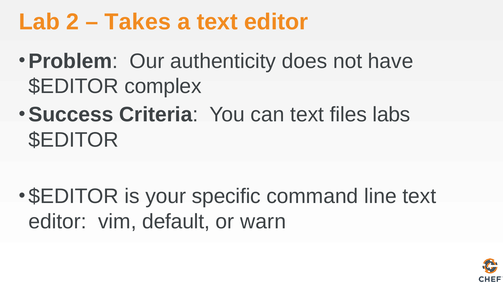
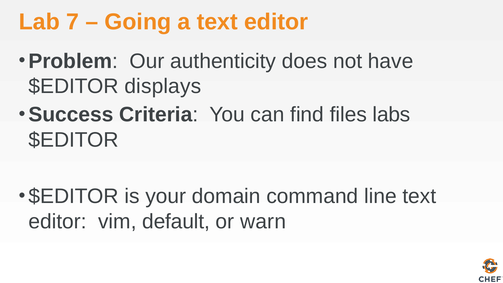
2: 2 -> 7 (73, 22)
Takes: Takes -> Going (138, 22)
complex: complex -> displays (163, 86)
can text: text -> find (307, 115)
specific: specific -> domain (226, 196)
